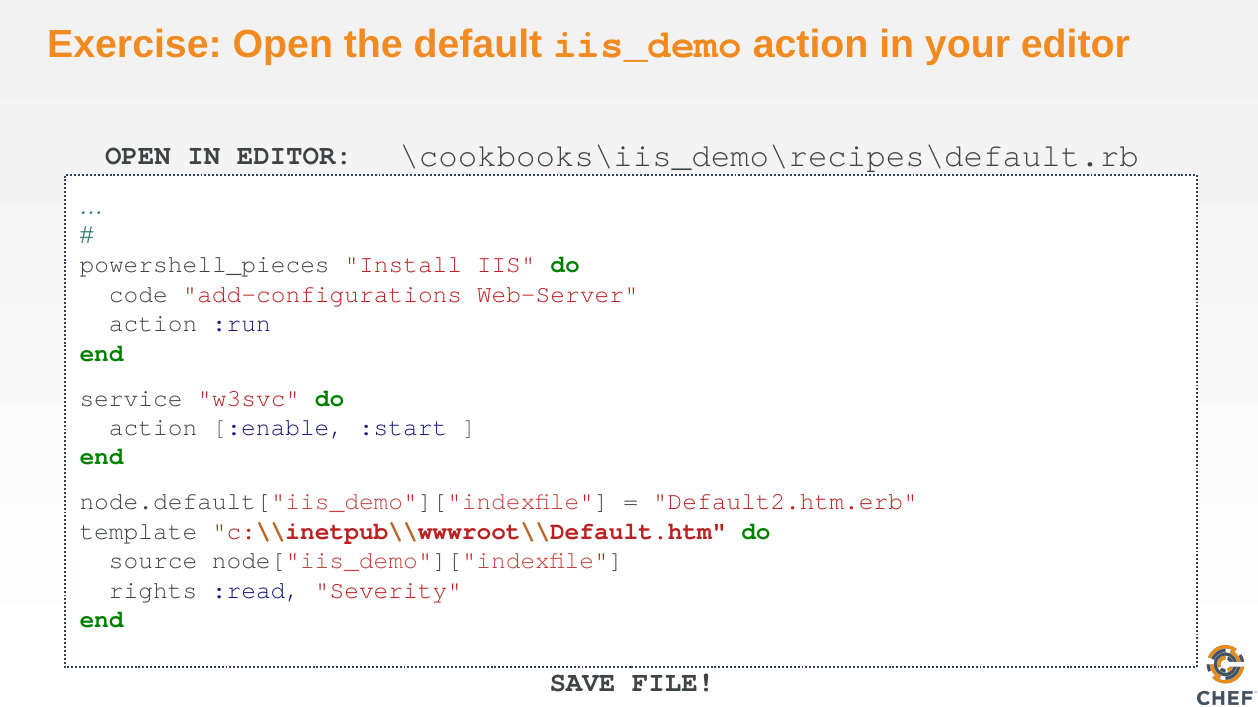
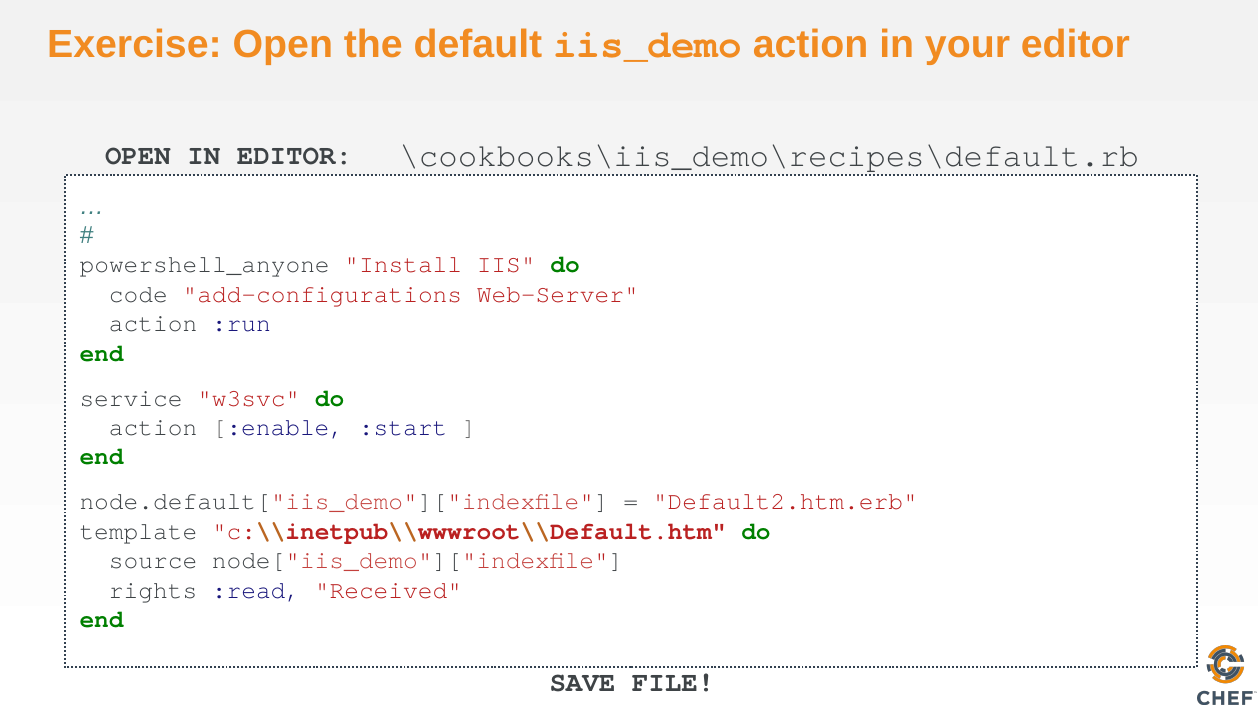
powershell_pieces: powershell_pieces -> powershell_anyone (205, 265)
Severity: Severity -> Received (388, 590)
